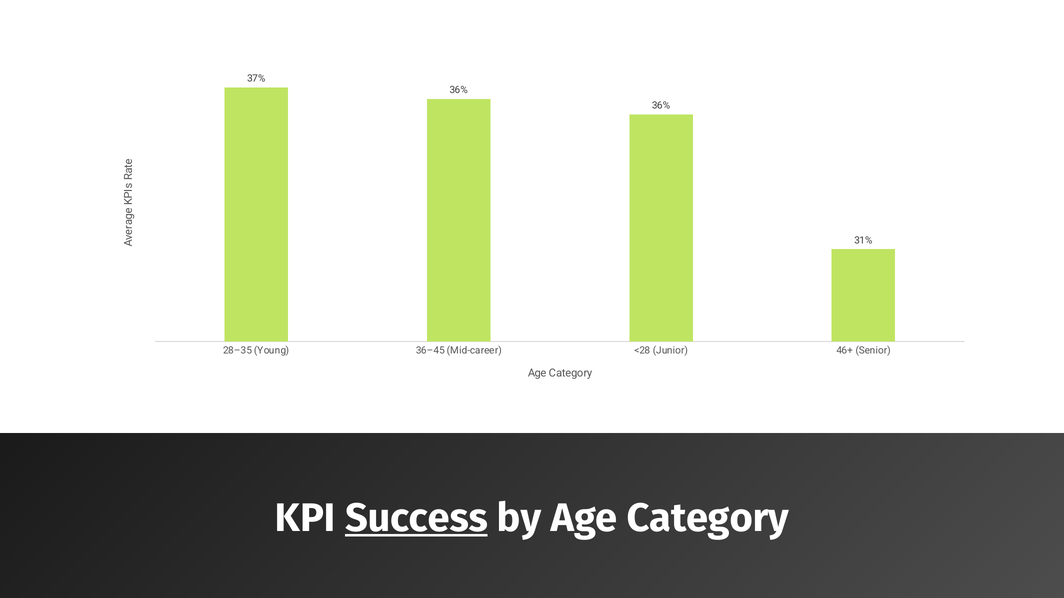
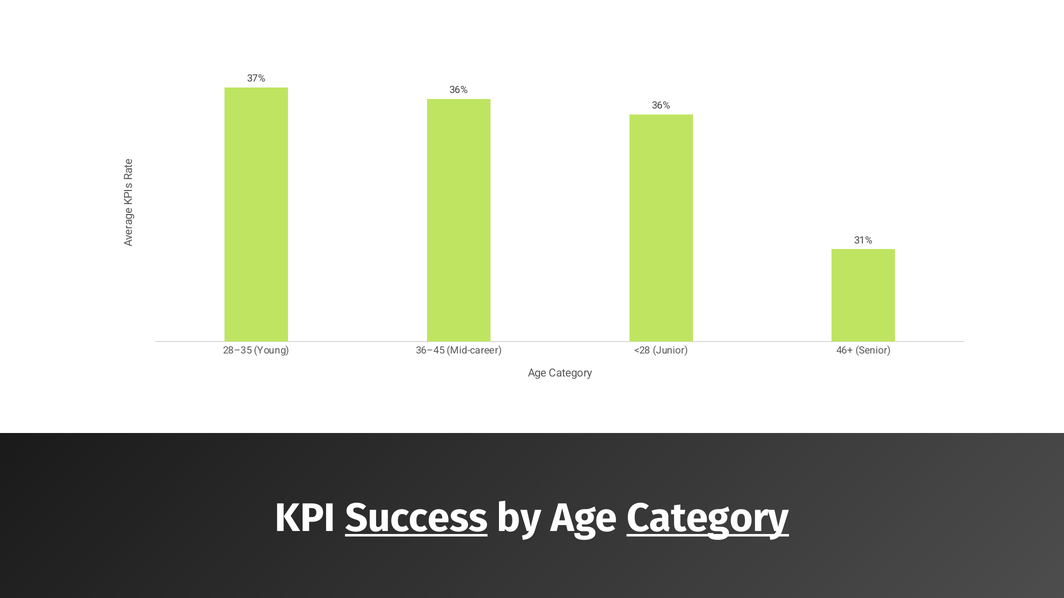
Category underline: none -> present (708, 518)
